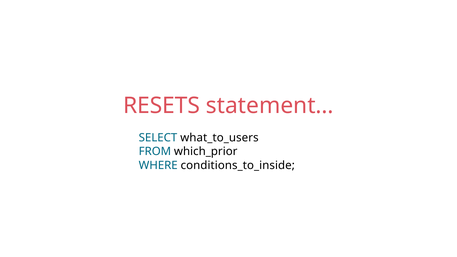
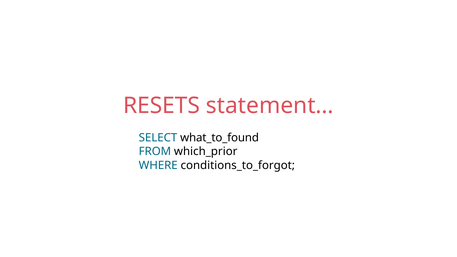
what_to_users: what_to_users -> what_to_found (220, 138)
conditions_to_inside: conditions_to_inside -> conditions_to_forgot (238, 165)
